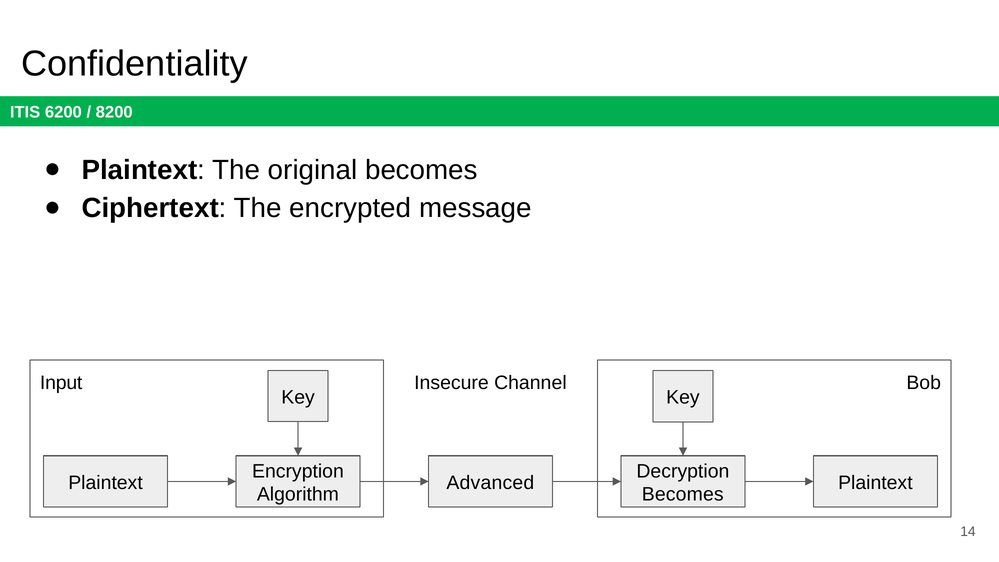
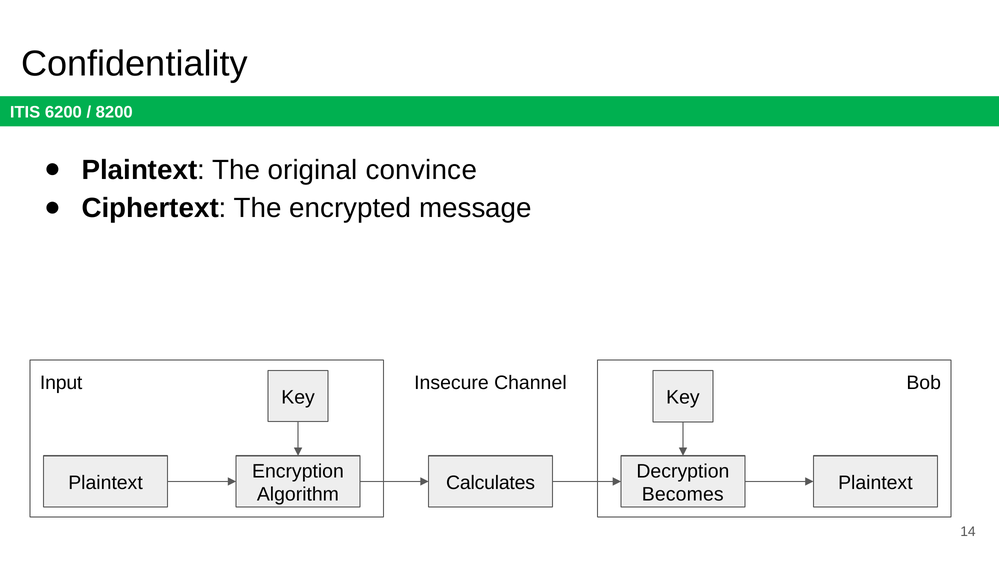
original becomes: becomes -> convince (421, 170)
Advanced: Advanced -> Calculates (491, 483)
